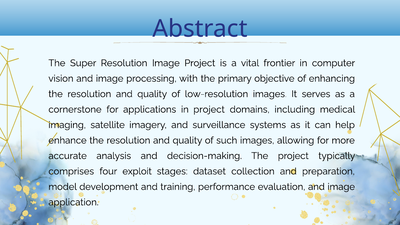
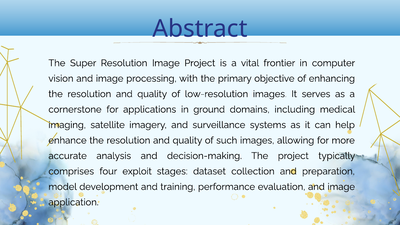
in project: project -> ground (209, 109)
